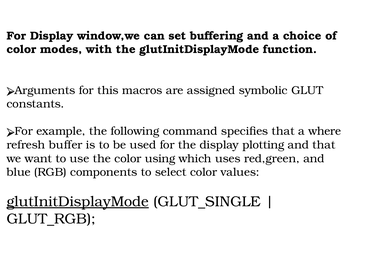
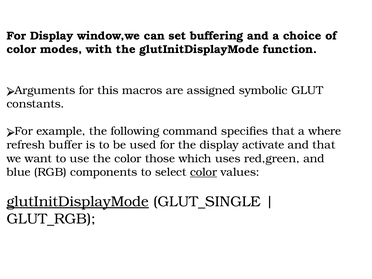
plotting: plotting -> activate (263, 145)
using: using -> those (160, 159)
color underline: none -> present (204, 172)
